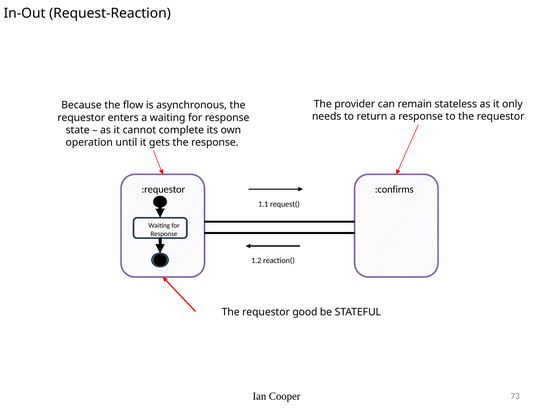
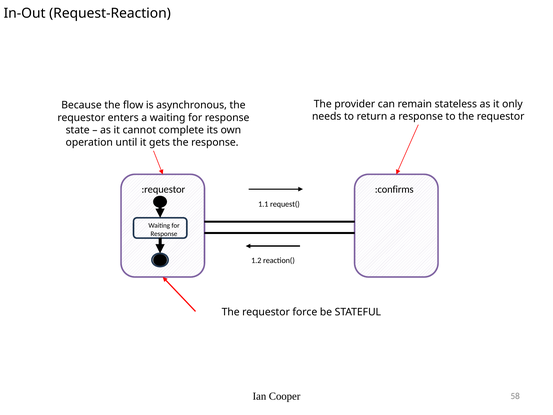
good: good -> force (305, 312)
73: 73 -> 58 (515, 396)
